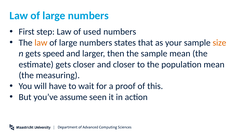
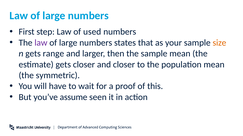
law colour: orange -> purple (41, 43)
speed: speed -> range (53, 54)
measuring: measuring -> symmetric (58, 76)
